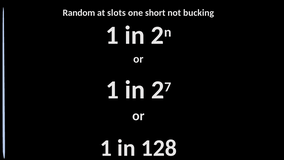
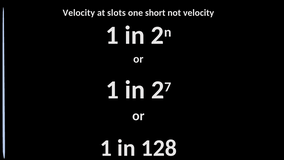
Random: Random -> Velocity (79, 13)
not bucking: bucking -> velocity (199, 13)
